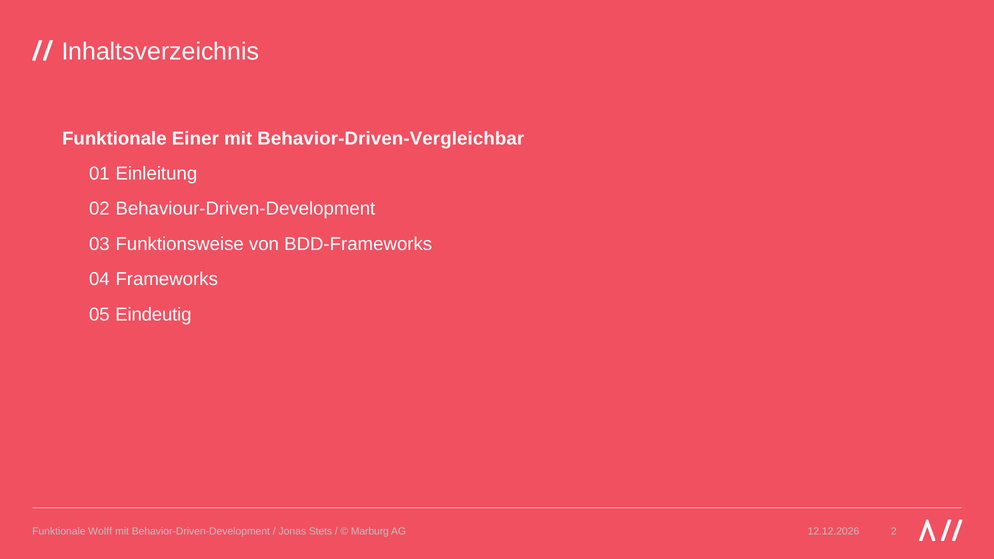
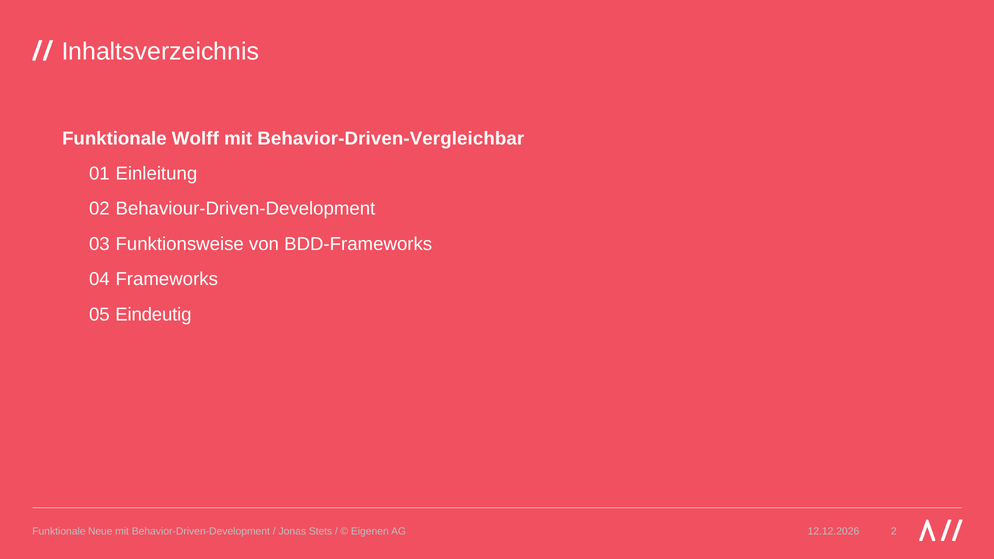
Einer: Einer -> Wolff (195, 138)
Wolff: Wolff -> Neue (100, 531)
Marburg: Marburg -> Eigenen (370, 531)
